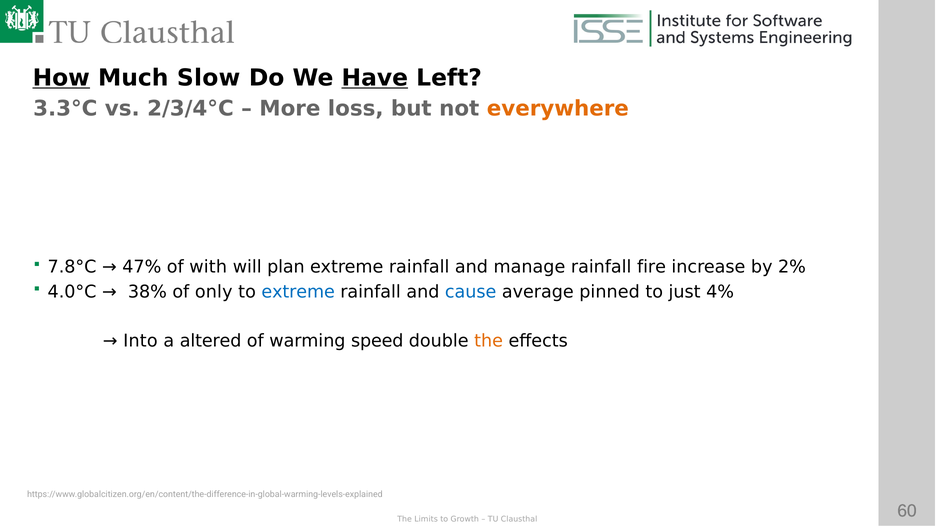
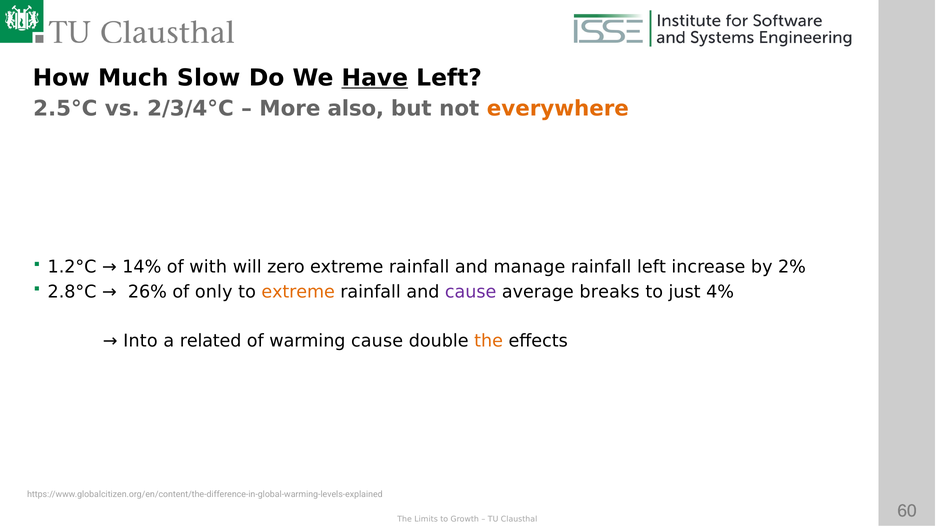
How underline: present -> none (61, 78)
3.3°C: 3.3°C -> 2.5°C (65, 108)
loss: loss -> also (356, 108)
7.8°C: 7.8°C -> 1.2°C (72, 267)
47%: 47% -> 14% (142, 267)
plan: plan -> zero (286, 267)
rainfall fire: fire -> left (651, 267)
4.0°C: 4.0°C -> 2.8°C (72, 291)
38%: 38% -> 26% (147, 291)
extreme colour: blue -> orange (298, 291)
cause colour: blue -> purple (471, 291)
pinned: pinned -> breaks (609, 291)
altered: altered -> related (211, 341)
warming speed: speed -> cause (377, 341)
